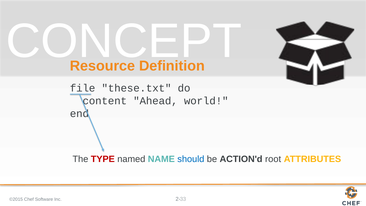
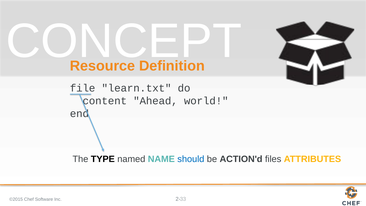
these.txt: these.txt -> learn.txt (136, 88)
TYPE colour: red -> black (103, 159)
root: root -> files (273, 159)
